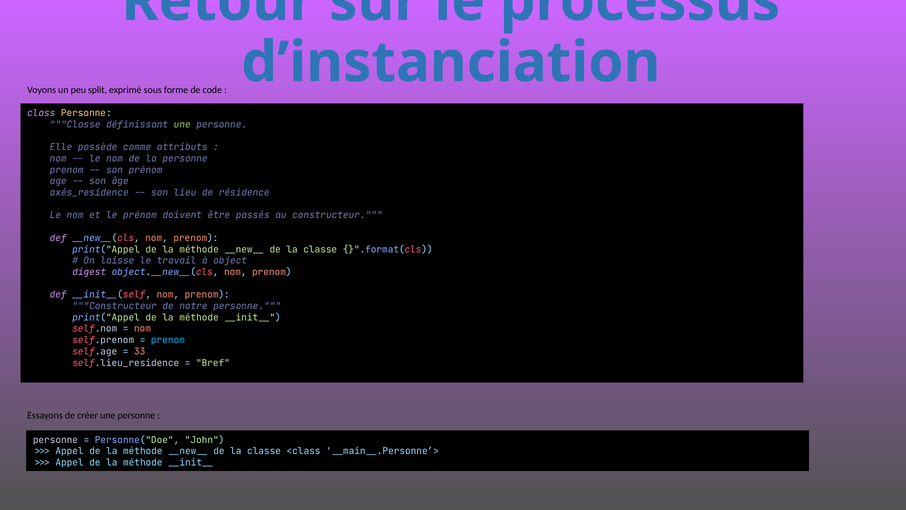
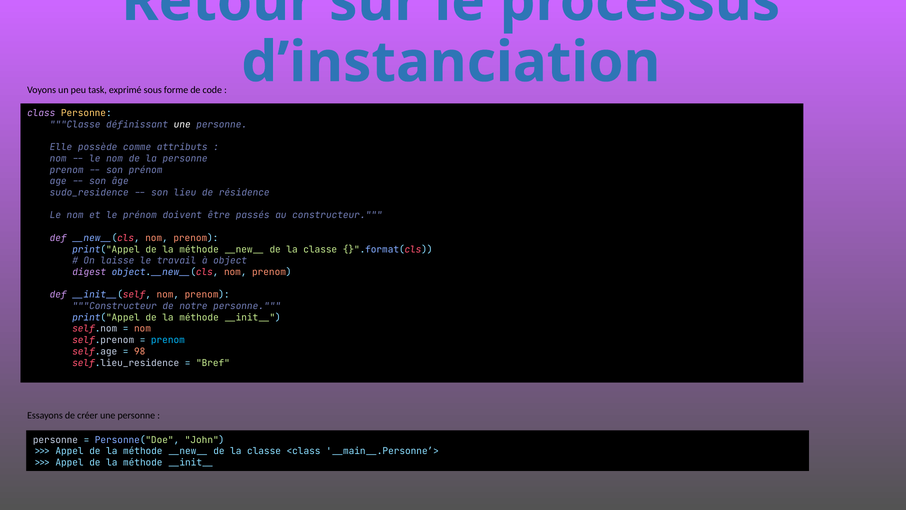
split: split -> task (97, 90)
une colour: light green -> white (182, 124)
axés_residence: axés_residence -> sudo_residence (89, 192)
33: 33 -> 98 (140, 351)
